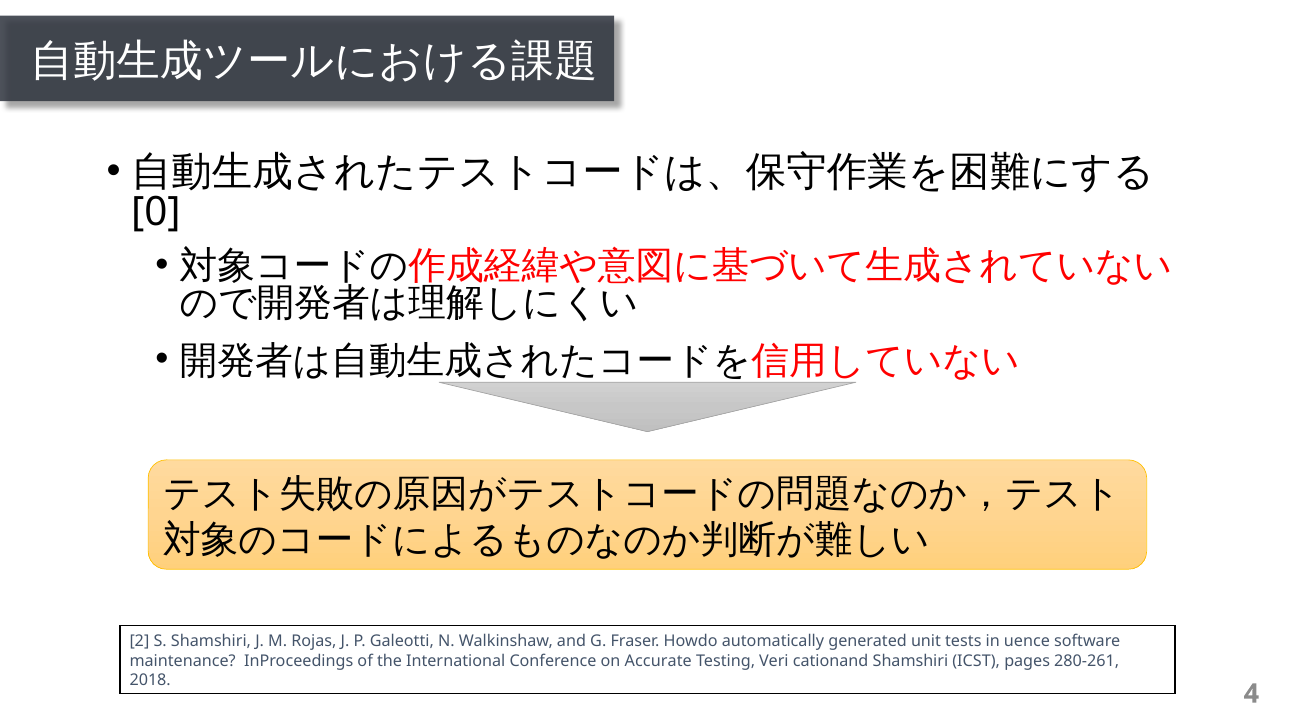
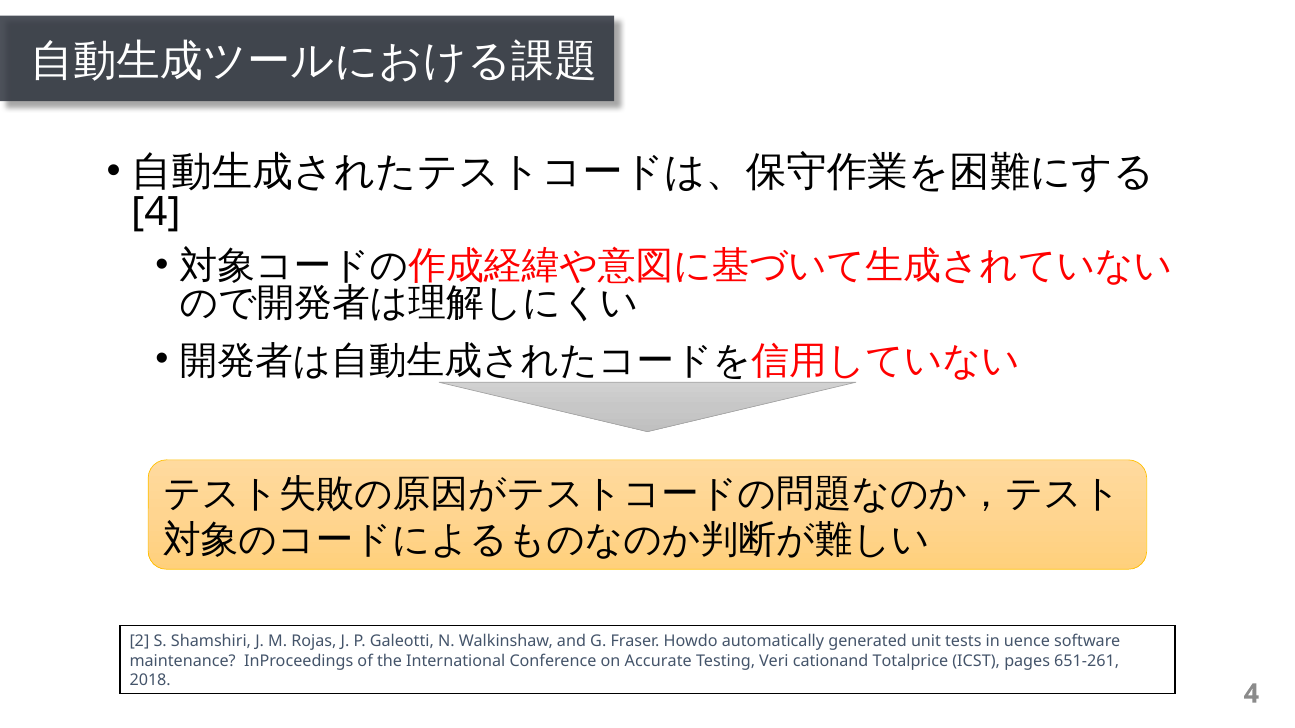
0: 0 -> 4 (156, 212)
cationand Shamshiri: Shamshiri -> Totalprice (910, 661)
280-261: 280-261 -> 651-261 (1087, 661)
